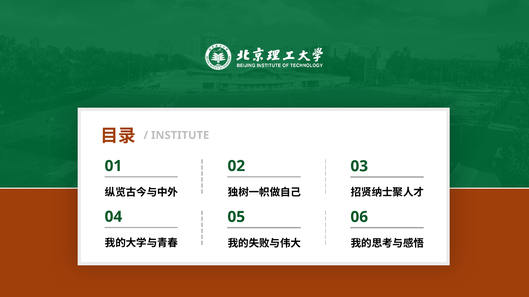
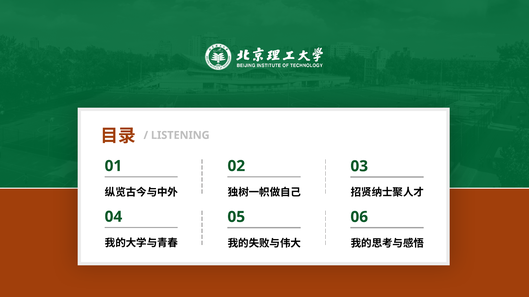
INSTITUTE: INSTITUTE -> LISTENING (180, 136)
